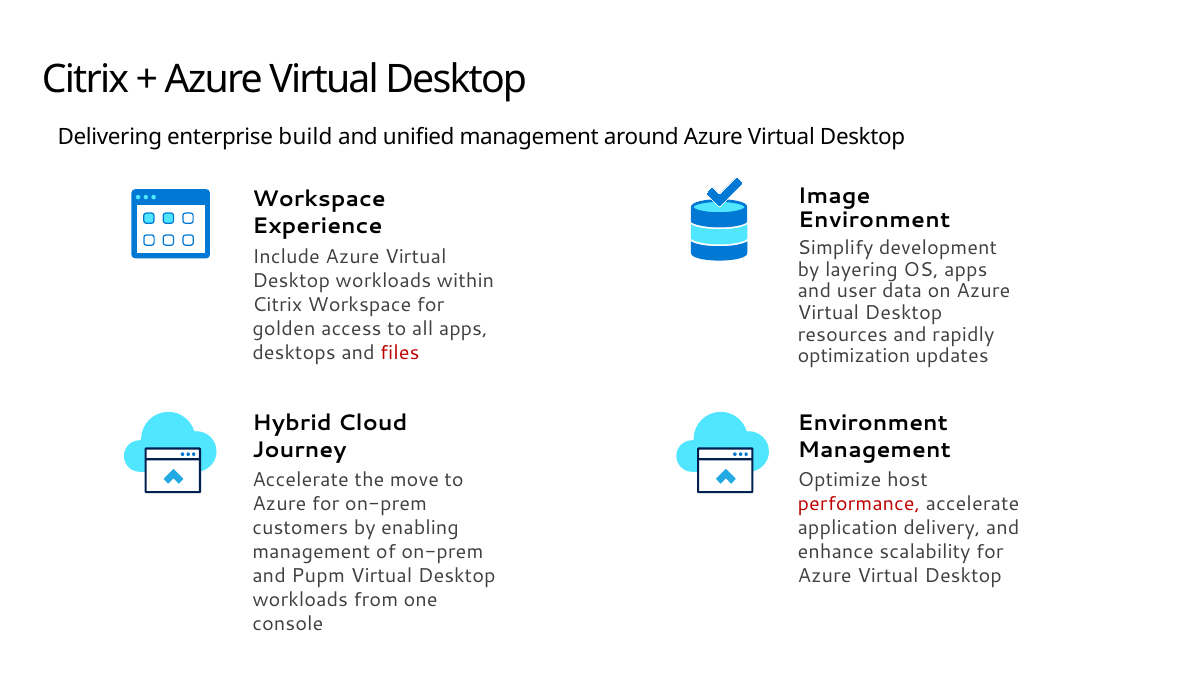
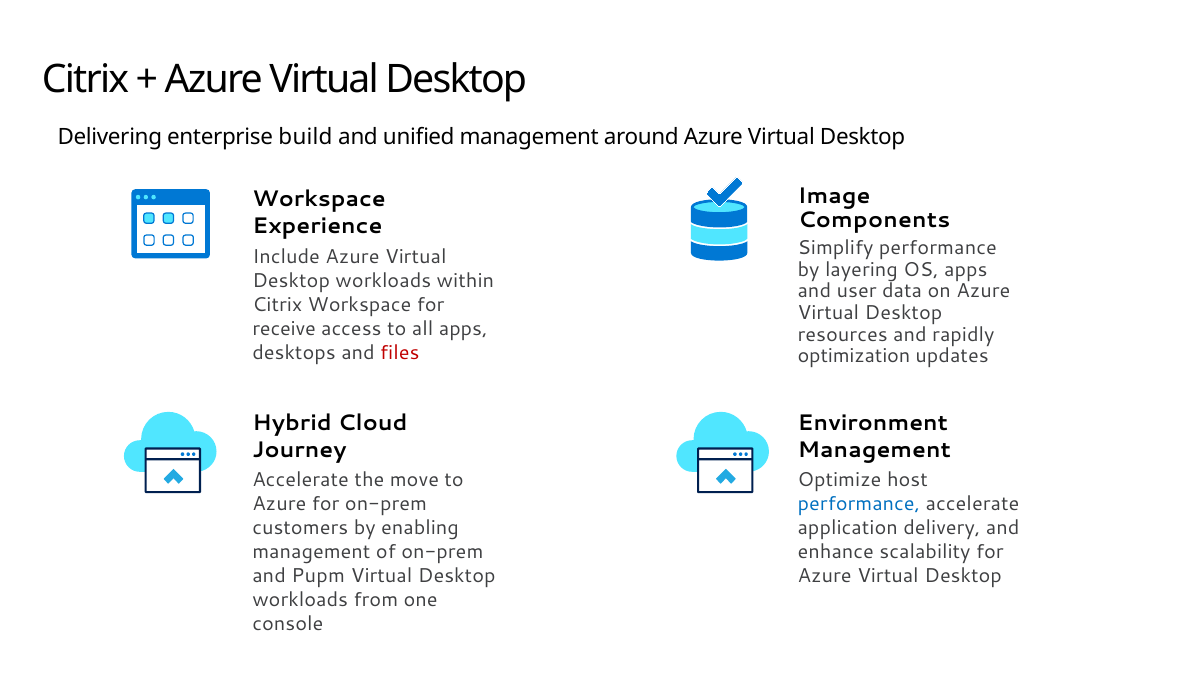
Environment: Environment -> Components (874, 220)
Simplify development: development -> performance (938, 248)
golden: golden -> receive (284, 328)
performance colour: red -> blue (859, 504)
